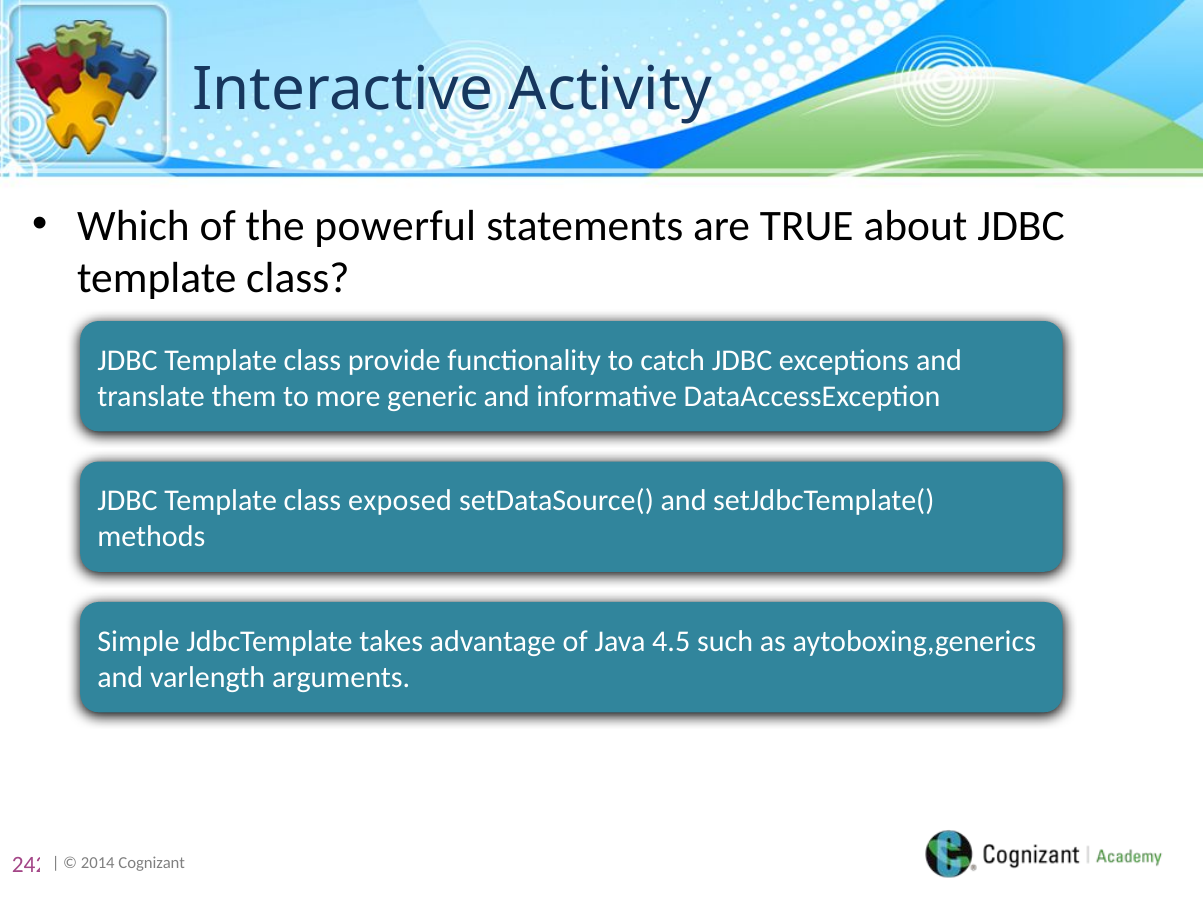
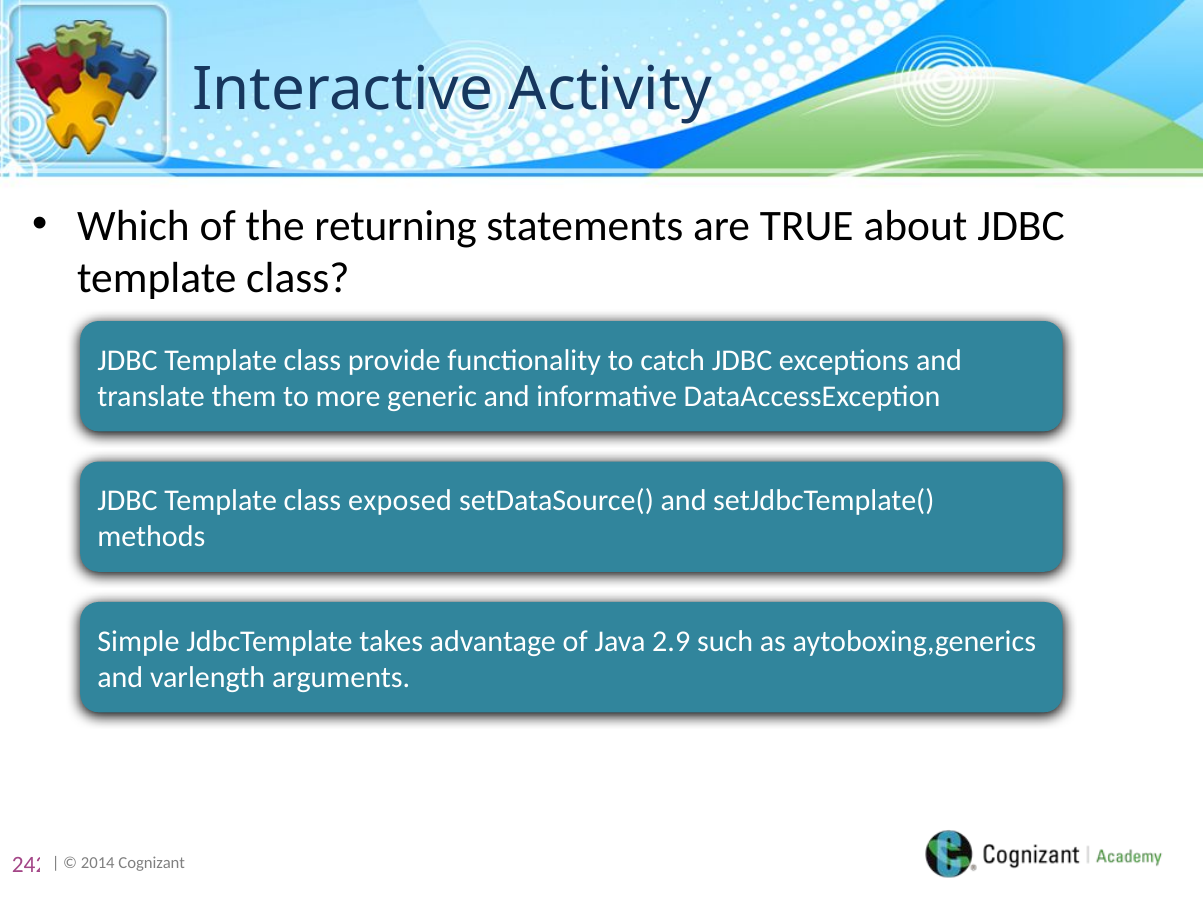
powerful: powerful -> returning (396, 226)
4.5: 4.5 -> 2.9 (671, 641)
